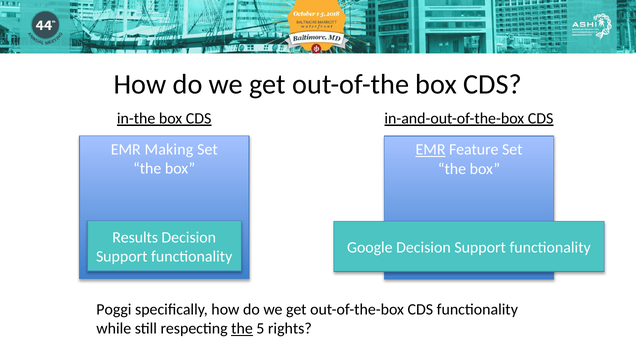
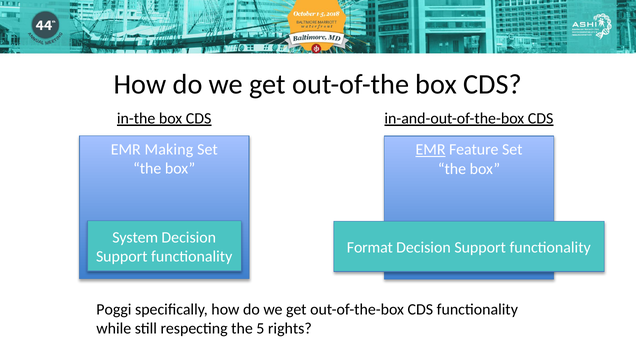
Results: Results -> System (135, 237)
Google: Google -> Format (370, 247)
the underline: present -> none (242, 328)
